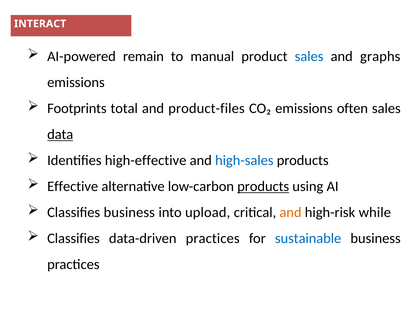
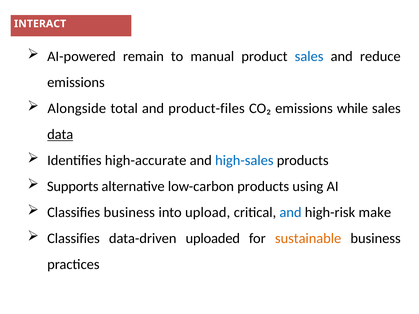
graphs: graphs -> reduce (380, 56)
Footprints: Footprints -> Alongside (77, 109)
often: often -> while (352, 109)
high-effective: high-effective -> high-accurate (146, 161)
Effective: Effective -> Supports (73, 187)
products underline: present -> none (263, 187)
and colour: orange -> blue (291, 213)
while: while -> make (375, 213)
data-driven practices: practices -> uploaded (213, 239)
sustainable colour: blue -> orange (308, 239)
